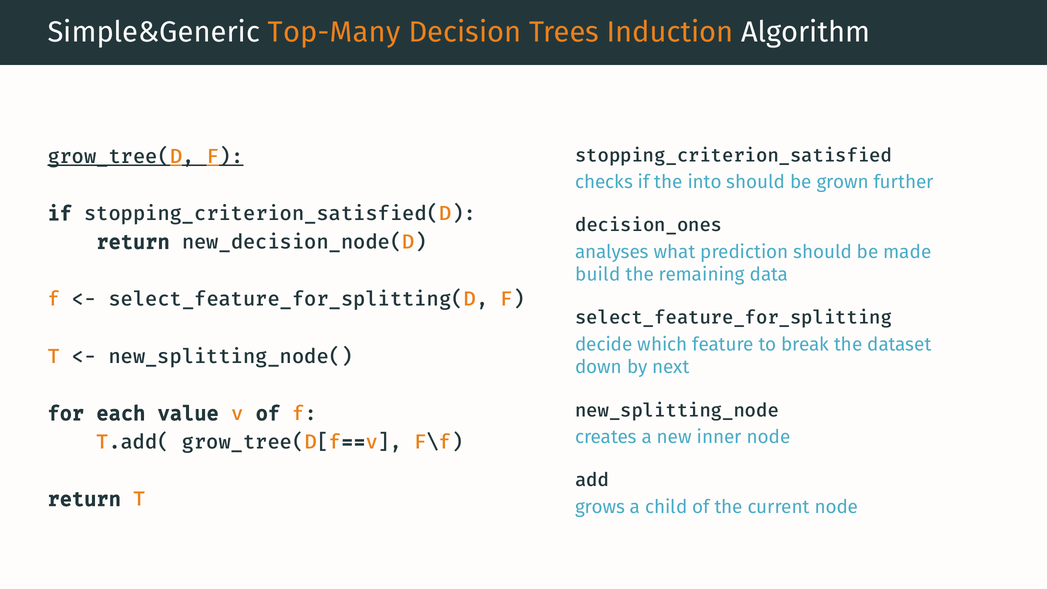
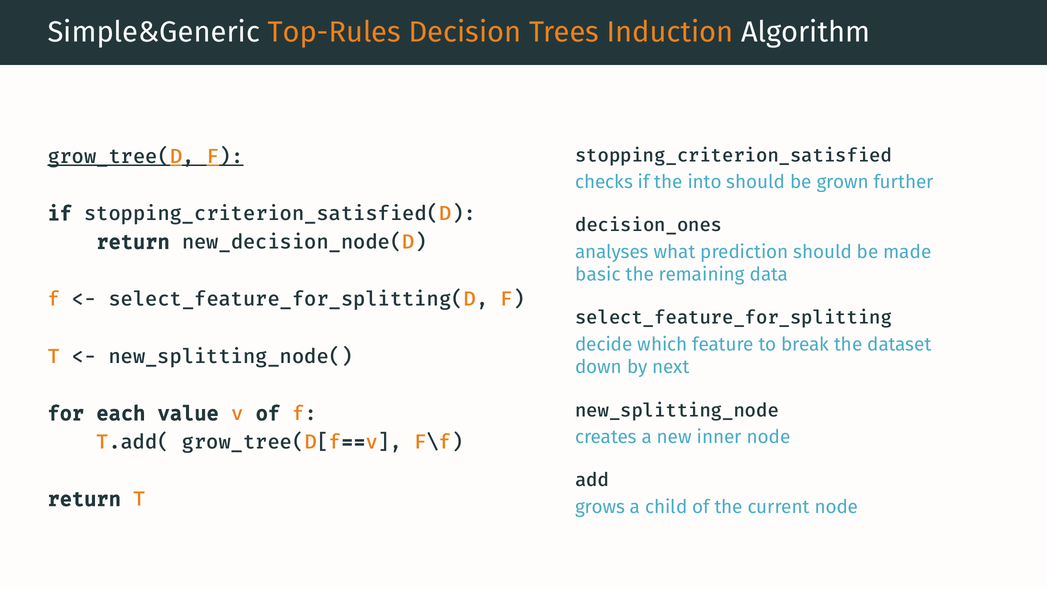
Top-Many: Top-Many -> Top-Rules (334, 32)
build: build -> basic (598, 275)
